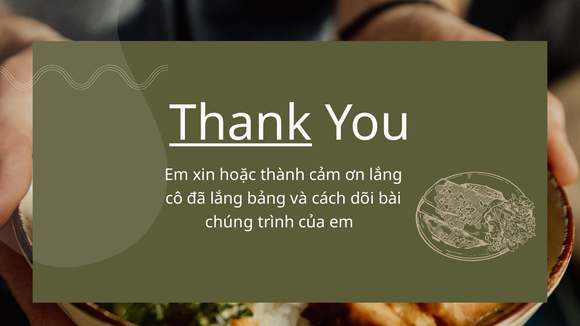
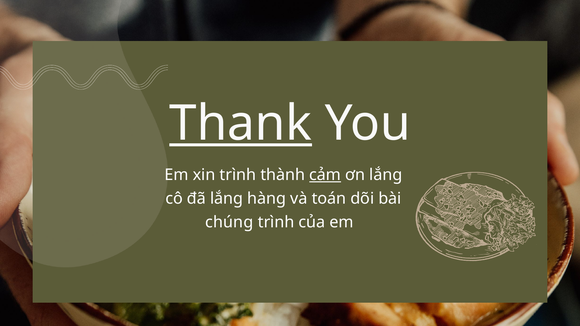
xin hoặc: hoặc -> trình (238, 175)
cảm underline: none -> present (325, 175)
bảng: bảng -> hàng (267, 199)
cách: cách -> toán (329, 199)
